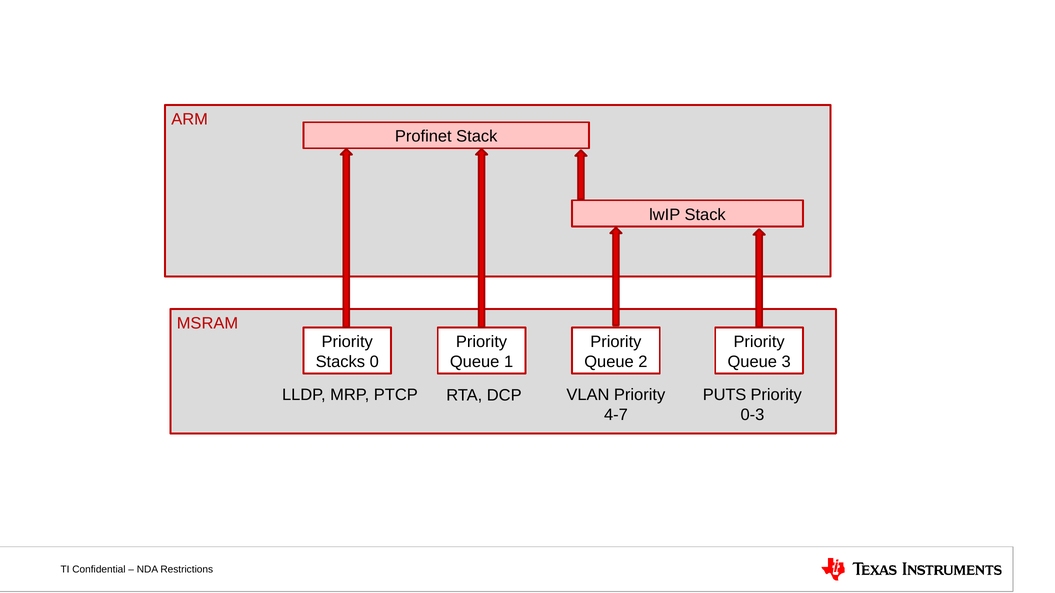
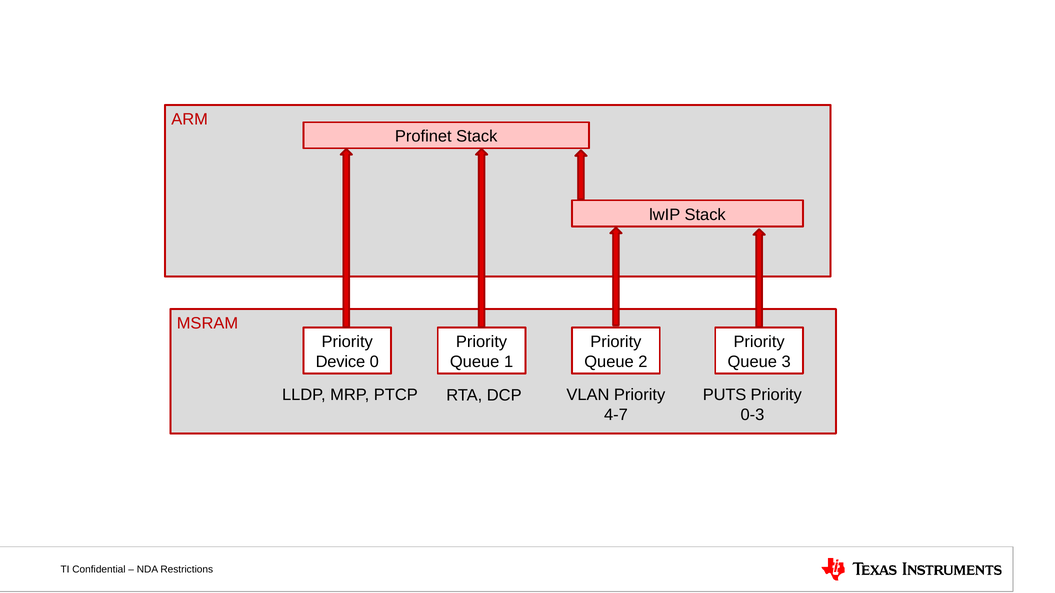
Stacks: Stacks -> Device (340, 362)
